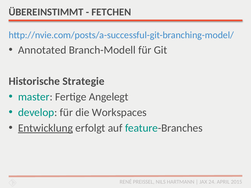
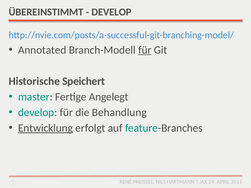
FETCHEN: FETCHEN -> DEVELOP (111, 12)
für underline: none -> present (145, 50)
Strategie: Strategie -> Speichert (84, 81)
Workspaces: Workspaces -> Behandlung (119, 113)
